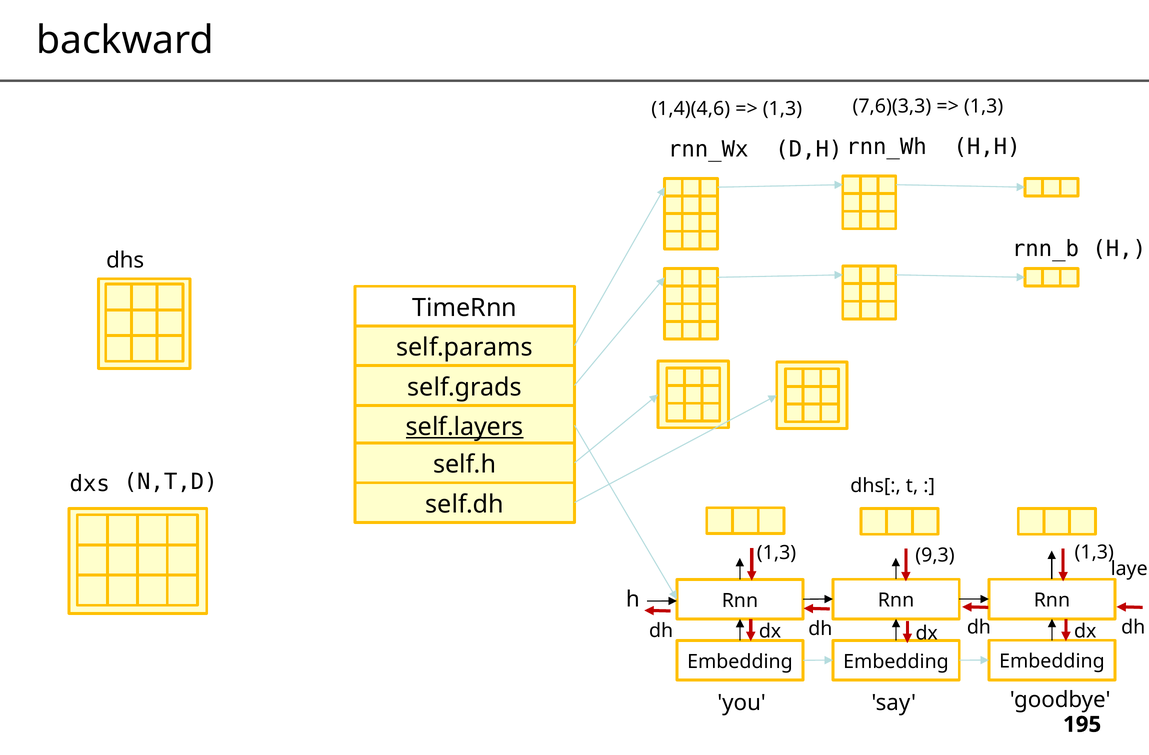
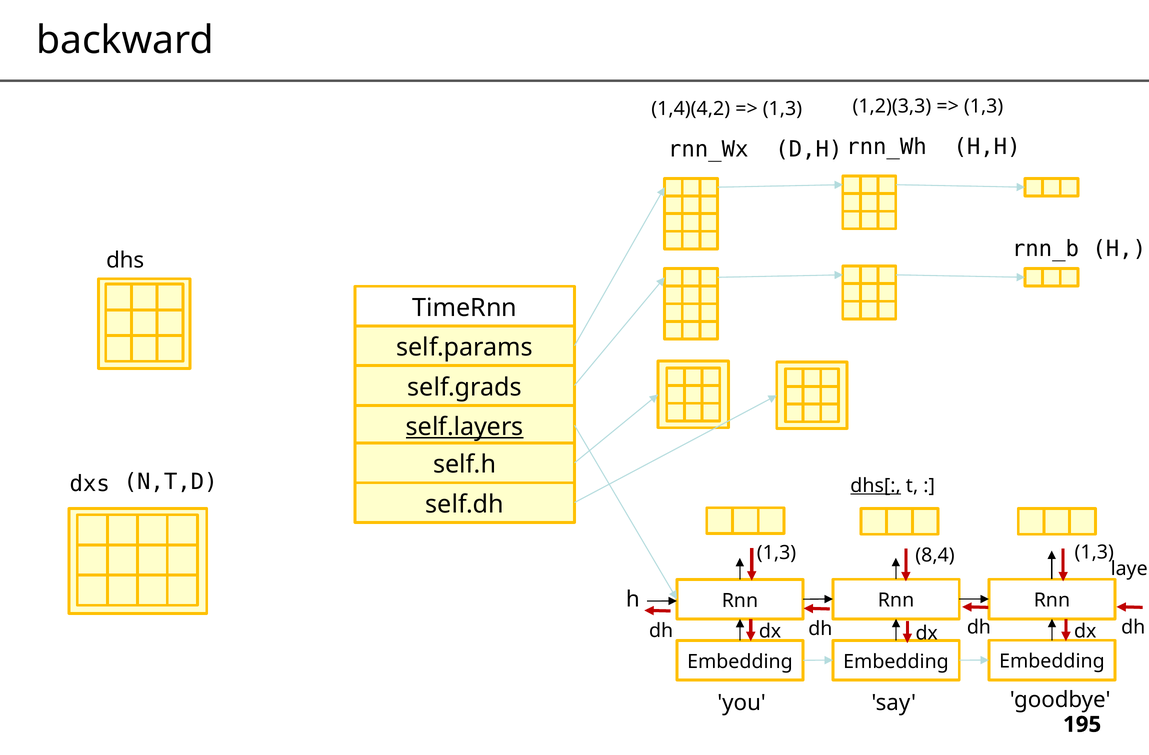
1,4)(4,6: 1,4)(4,6 -> 1,4)(4,2 (691, 109)
7,6)(3,3: 7,6)(3,3 -> 1,2)(3,3 (892, 106)
dhs[ underline: none -> present (876, 485)
9,3: 9,3 -> 8,4 (935, 555)
